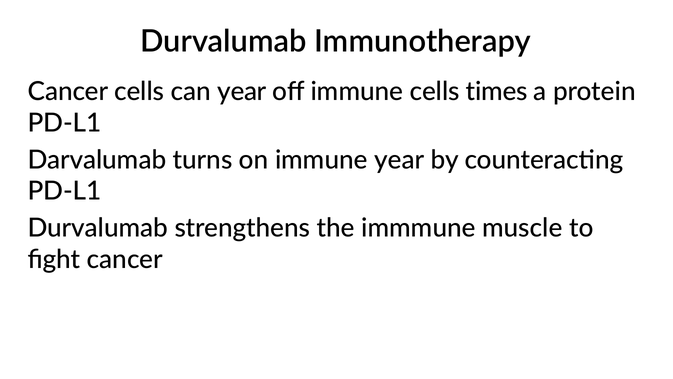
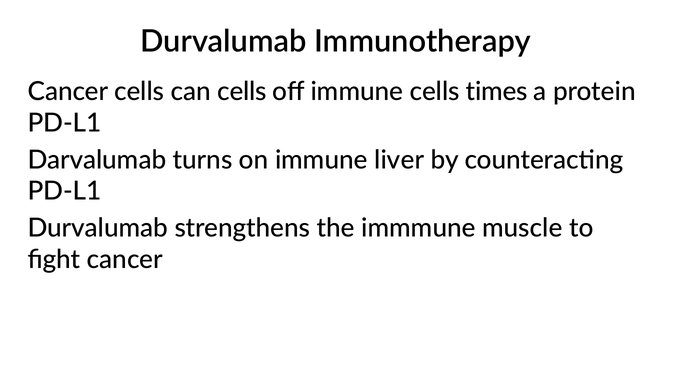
can year: year -> cells (242, 92)
immune year: year -> liver (399, 160)
